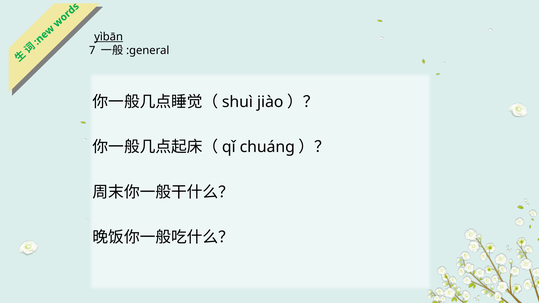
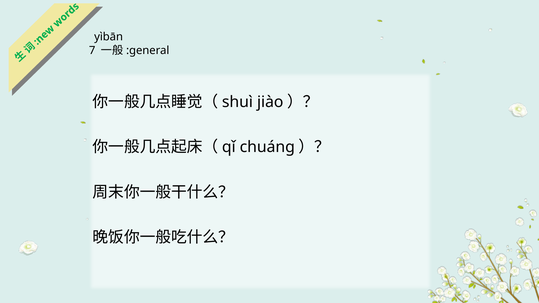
yìbān underline: present -> none (109, 37)
